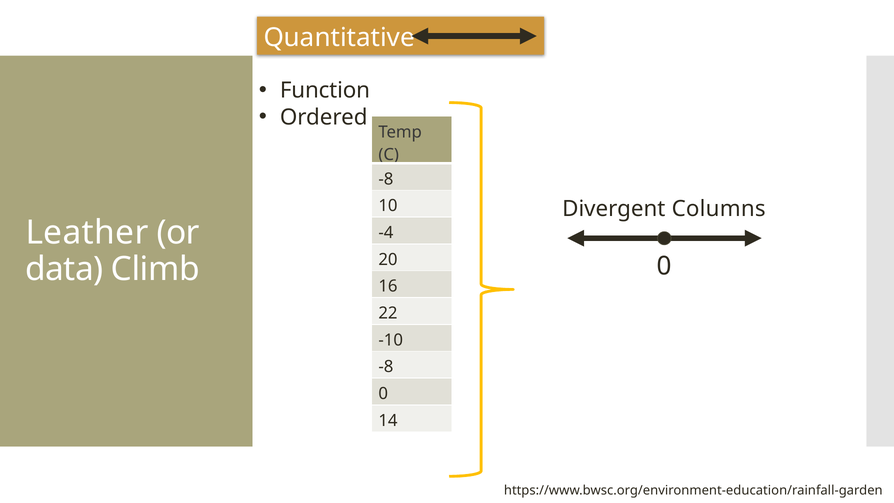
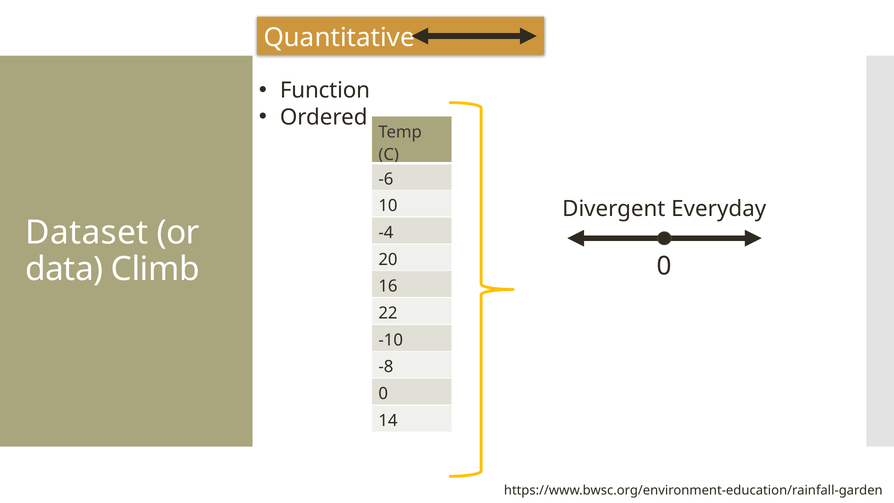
-8: -8 -> -6 (386, 179)
Columns: Columns -> Everyday (719, 209)
Leather: Leather -> Dataset (87, 233)
